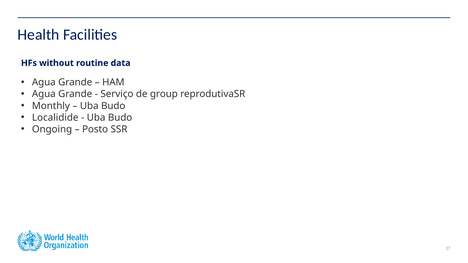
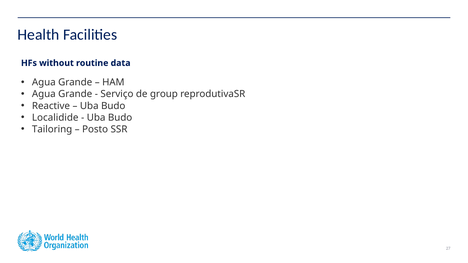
Monthly: Monthly -> Reactive (51, 106)
Ongoing: Ongoing -> Tailoring (52, 129)
